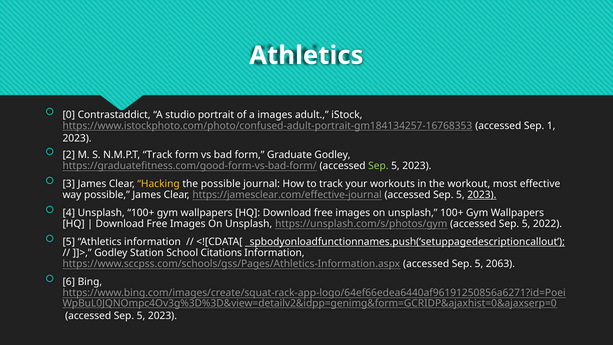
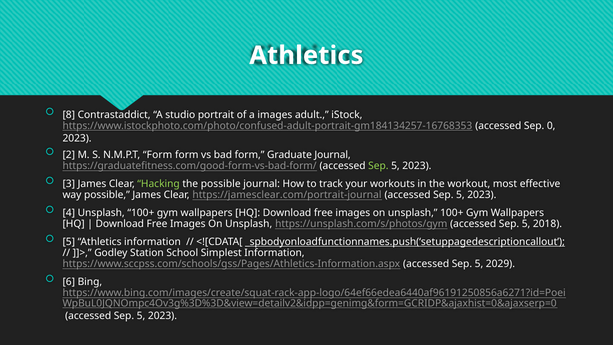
0: 0 -> 8 (69, 115)
1: 1 -> 0 (551, 126)
N.M.P.T Track: Track -> Form (158, 155)
Graduate Godley: Godley -> Journal (333, 155)
Hacking colour: yellow -> light green (159, 184)
https://jamesclear.com/effective-journal: https://jamesclear.com/effective-journal -> https://jamesclear.com/portrait-journal (287, 195)
2023 underline: present -> none (482, 195)
2022: 2022 -> 2018 (548, 224)
Citations: Citations -> Simplest (221, 253)
2063: 2063 -> 2029 (500, 264)
